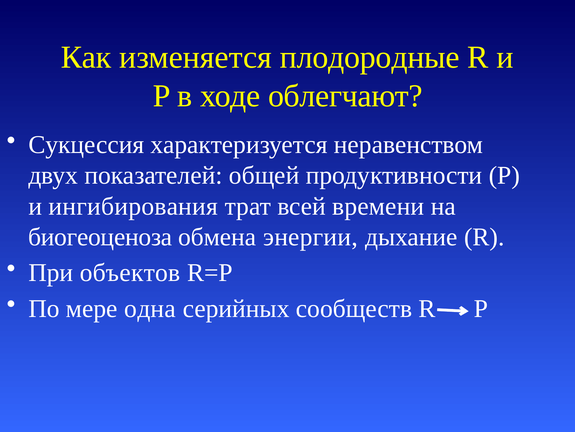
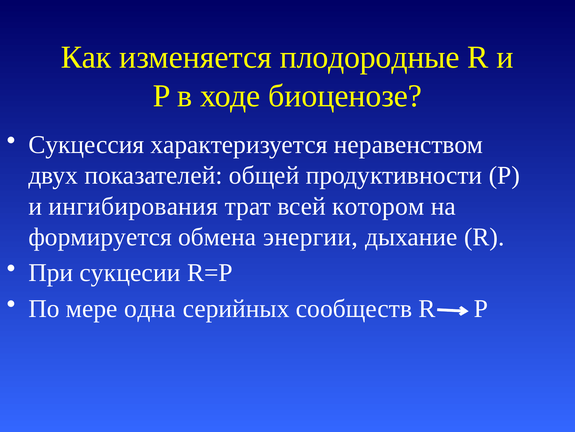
облегчают: облегчают -> биоценозе (345, 96)
времени: времени -> котором (378, 206)
биогеоценоза: биогеоценоза -> формируется (100, 237)
объектов: объектов -> сукцесии (130, 272)
